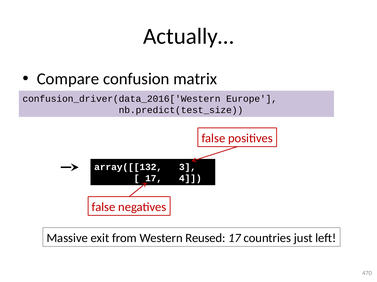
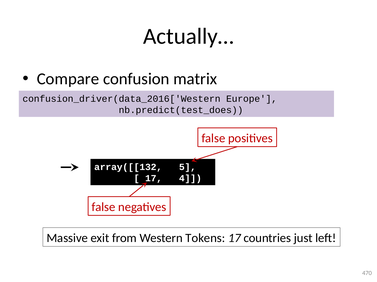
nb.predict(test_size: nb.predict(test_size -> nb.predict(test_does (181, 110)
3: 3 -> 5 (188, 167)
Reused: Reused -> Tokens (205, 239)
